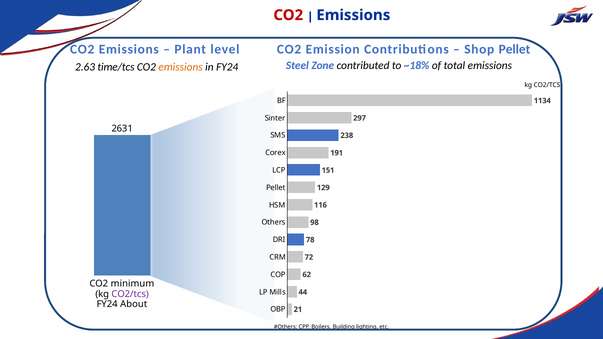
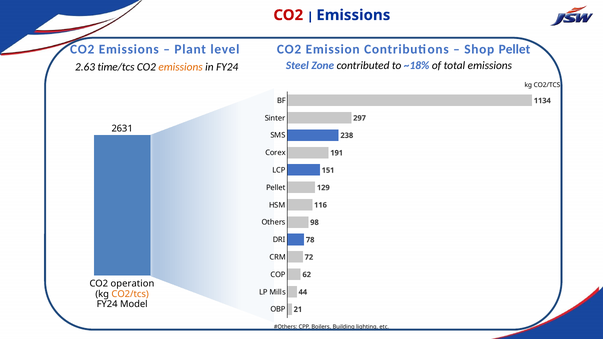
minimum: minimum -> operation (132, 284)
CO2/tcs colour: purple -> orange (130, 294)
About: About -> Model (134, 304)
